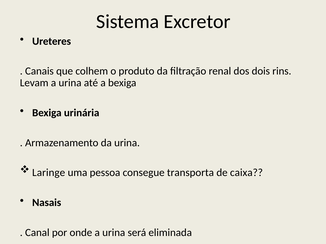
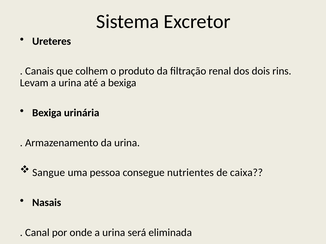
Laringe: Laringe -> Sangue (49, 173)
transporta: transporta -> nutrientes (190, 173)
